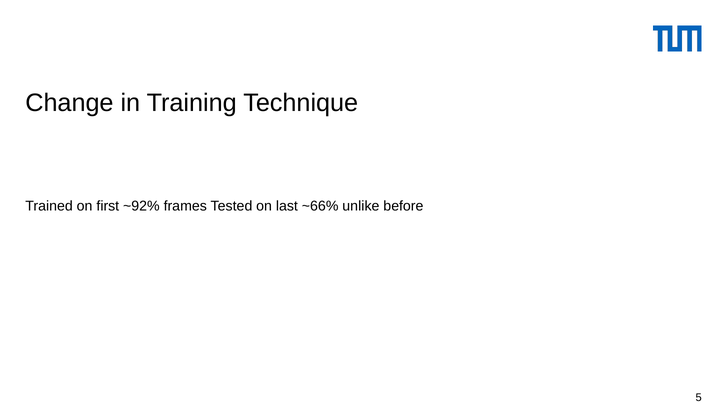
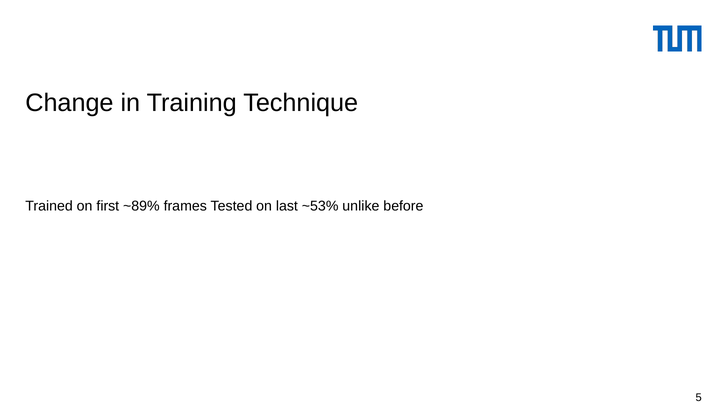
~92%: ~92% -> ~89% (141, 206)
~66%: ~66% -> ~53% (320, 206)
